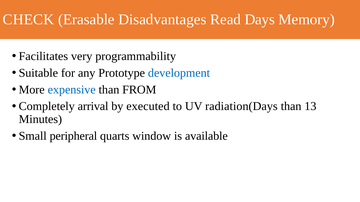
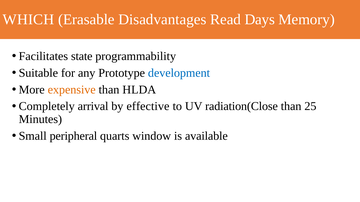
CHECK: CHECK -> WHICH (28, 19)
very: very -> state (82, 56)
expensive colour: blue -> orange (72, 90)
FROM: FROM -> HLDA (139, 90)
executed: executed -> effective (148, 107)
radiation(Days: radiation(Days -> radiation(Close (241, 107)
13: 13 -> 25 (310, 107)
